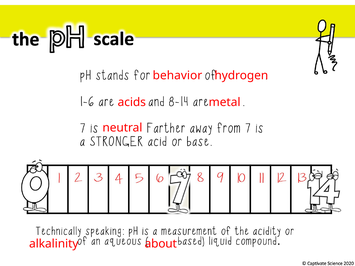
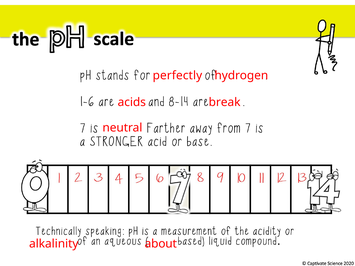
behavior: behavior -> perfectly (177, 76)
metal: metal -> break (225, 102)
